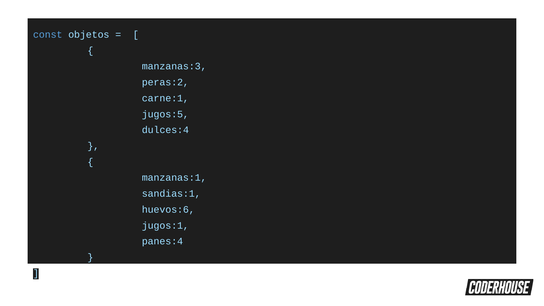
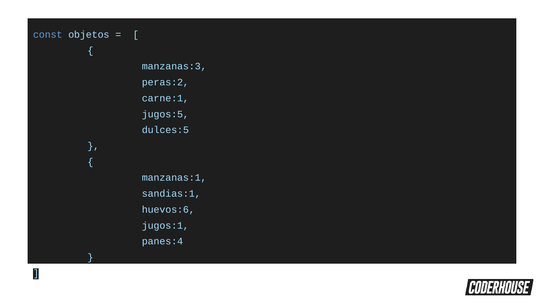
dulces:4: dulces:4 -> dulces:5 (165, 130)
